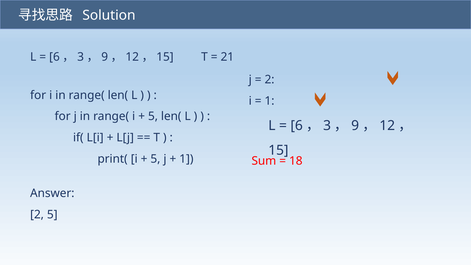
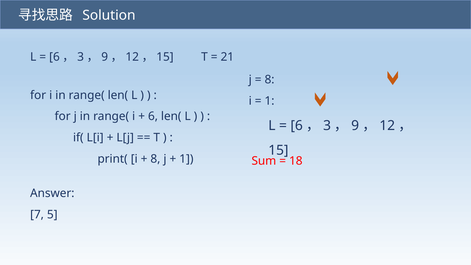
2: 2 -> 8 (270, 80)
5: 5 -> 6 (153, 116)
5: 5 -> 8 (155, 159)
2: 2 -> 7 (37, 215)
